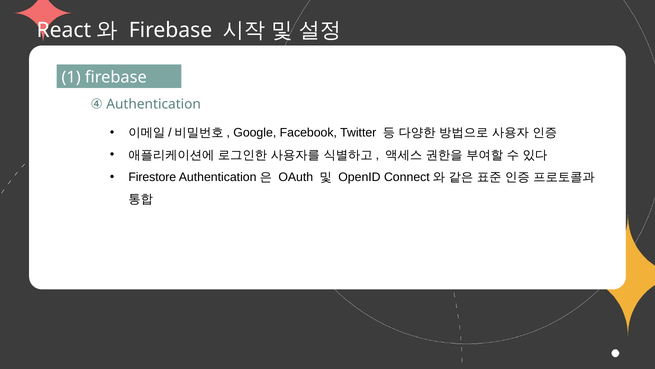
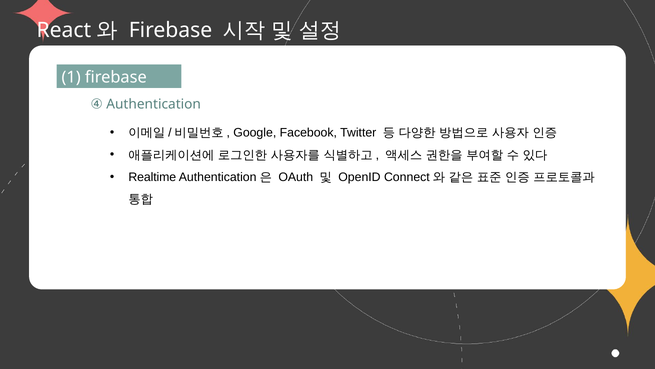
Firestore: Firestore -> Realtime (152, 177)
